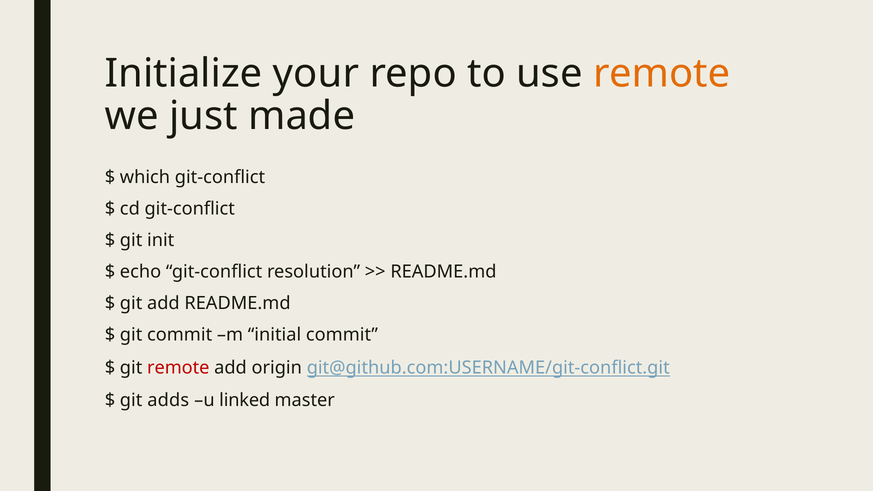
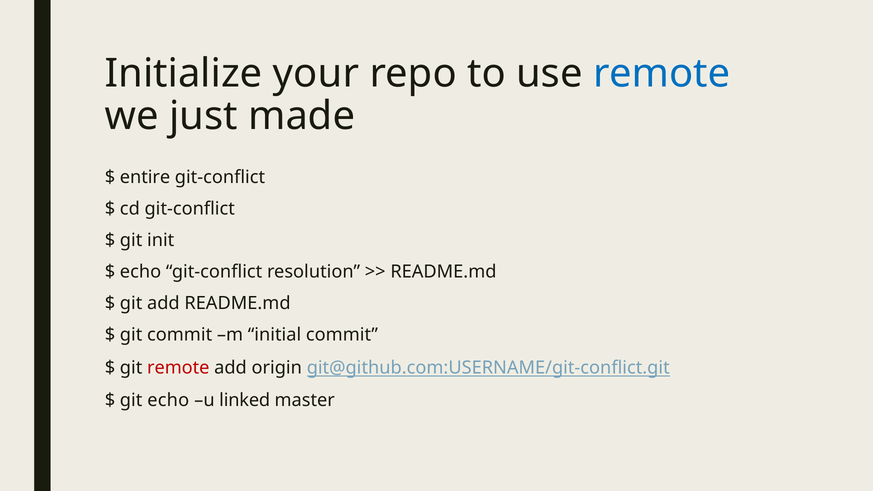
remote colour: orange -> blue (662, 73)
which: which -> entire (145, 177)
git adds: adds -> echo (168, 400)
